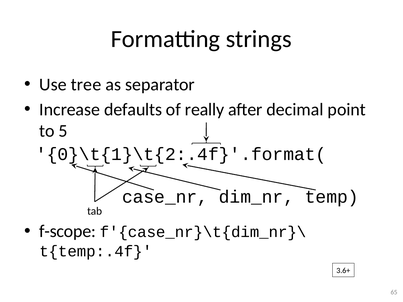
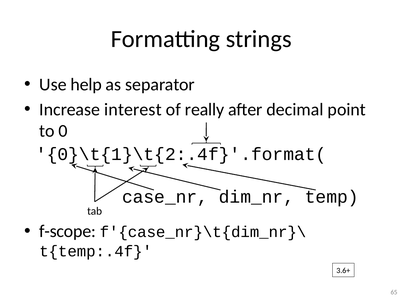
tree: tree -> help (86, 85)
defaults: defaults -> interest (133, 110)
5: 5 -> 0 (63, 131)
